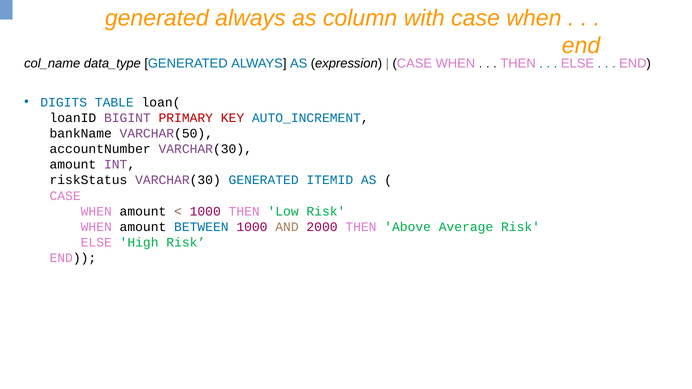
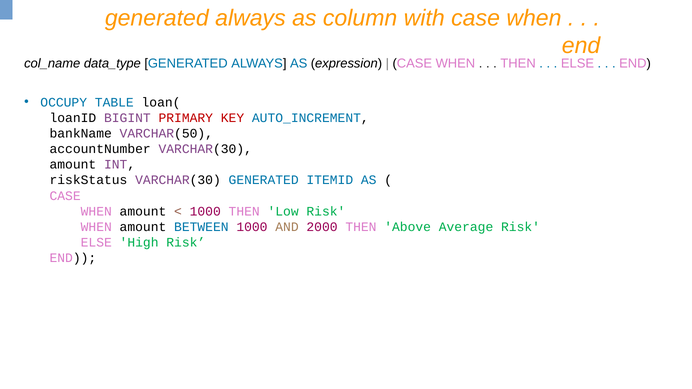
DIGITS: DIGITS -> OCCUPY (64, 102)
